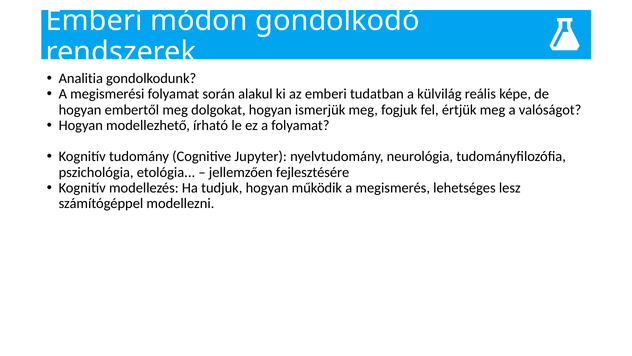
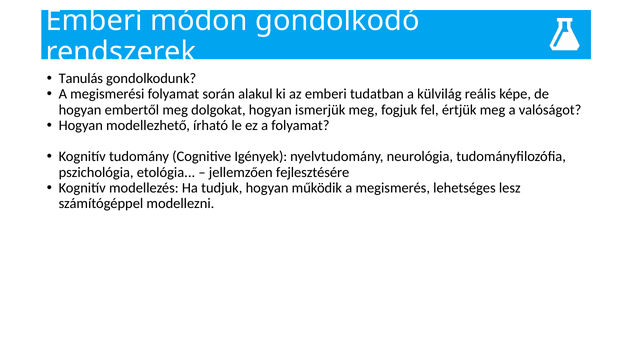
Analitia: Analitia -> Tanulás (81, 78)
Jupyter: Jupyter -> Igények (261, 156)
